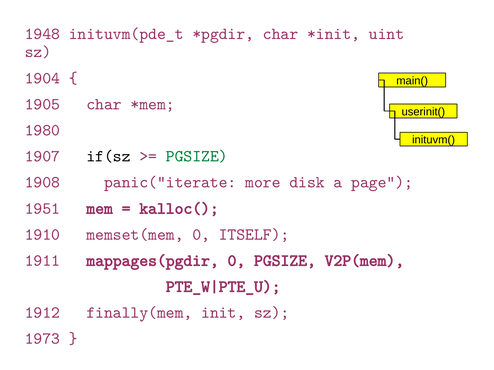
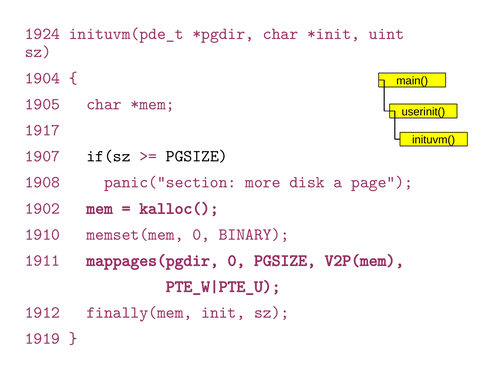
1948: 1948 -> 1924 (42, 34)
1980: 1980 -> 1917 (42, 130)
PGSIZE colour: green -> black (197, 156)
panic("iterate: panic("iterate -> panic("section (170, 182)
1951: 1951 -> 1902 (42, 208)
ITSELF: ITSELF -> BINARY (254, 234)
1973: 1973 -> 1919 (42, 339)
